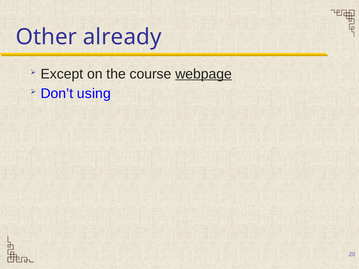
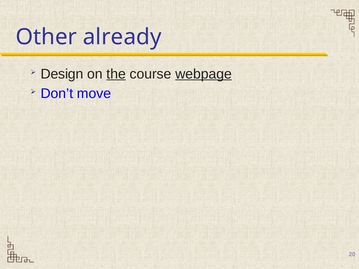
Except: Except -> Design (62, 74)
the underline: none -> present (116, 74)
using: using -> move (94, 94)
